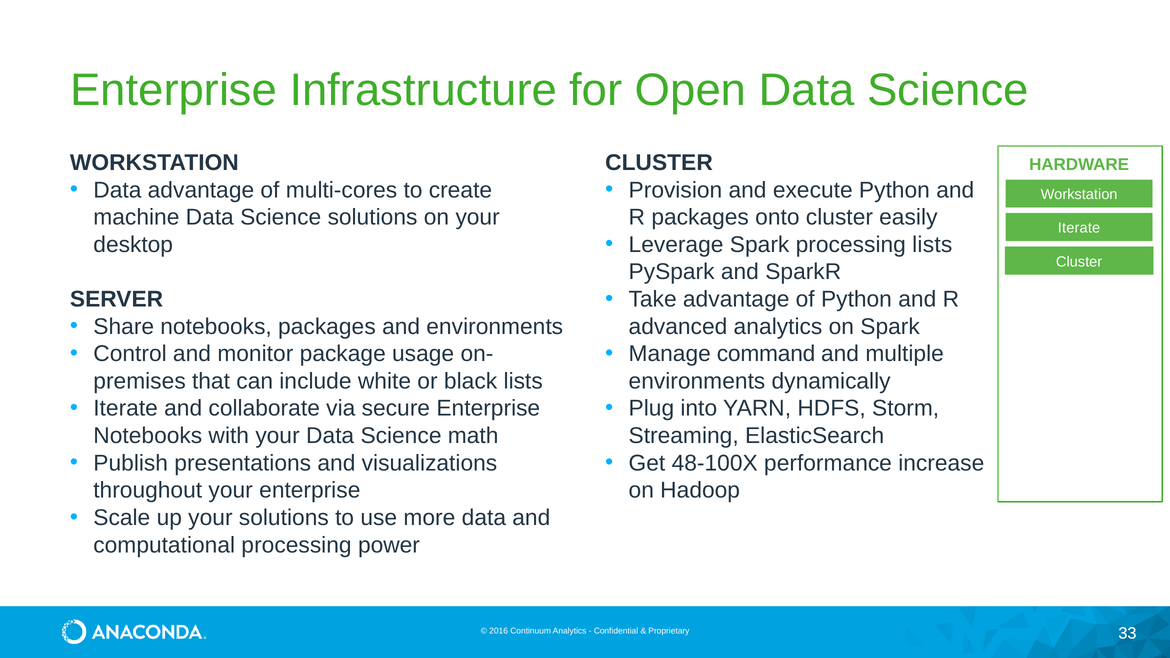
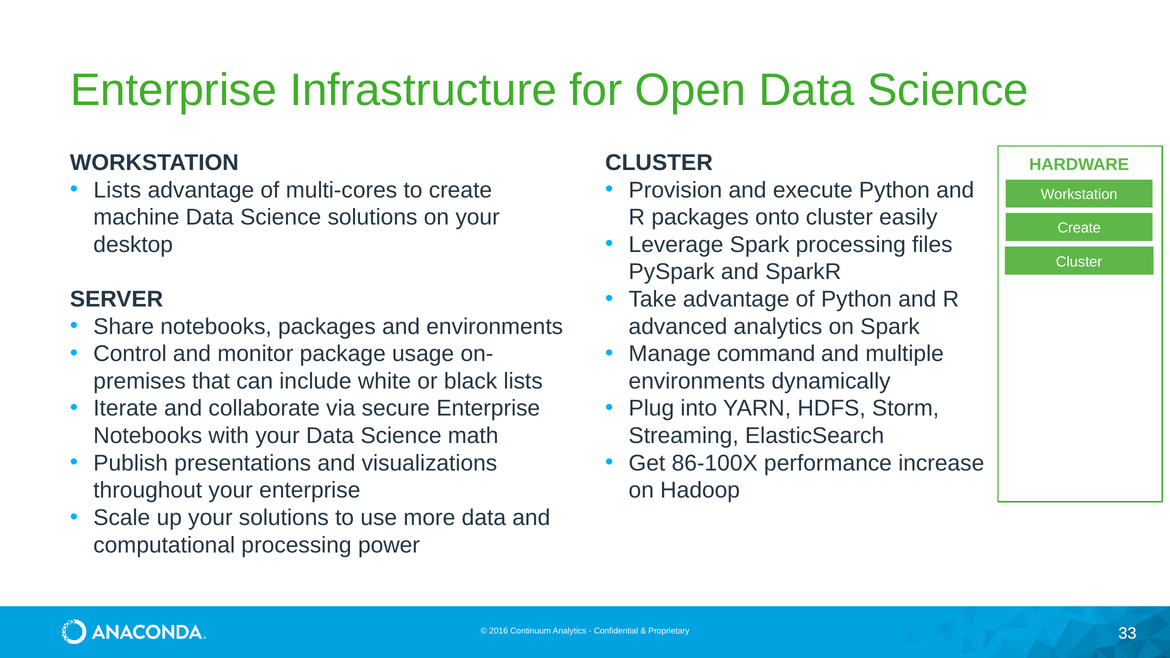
Data: Data -> Lists (117, 190)
Iterate: Iterate -> Create (1079, 228)
processing lists: lists -> files (932, 245)
48-100X: 48-100X -> 86-100X (715, 463)
